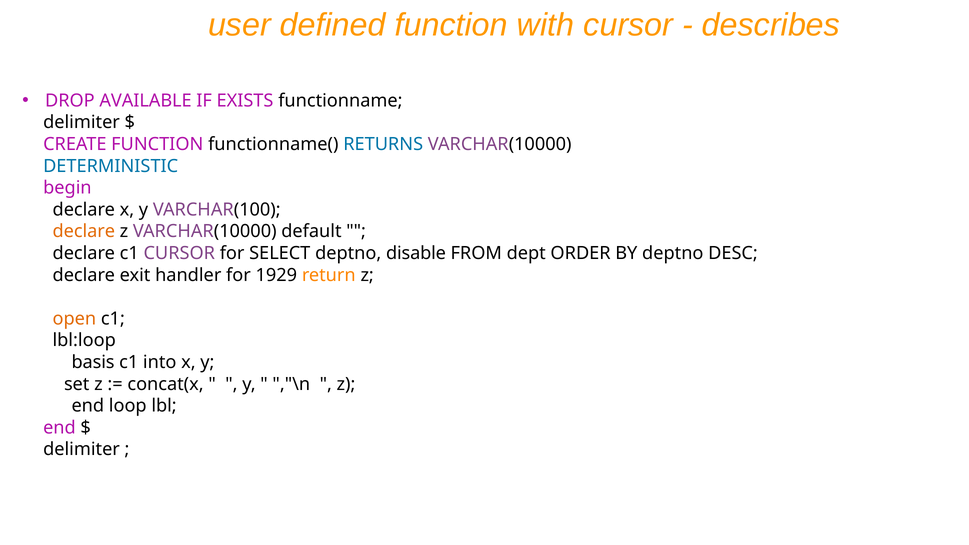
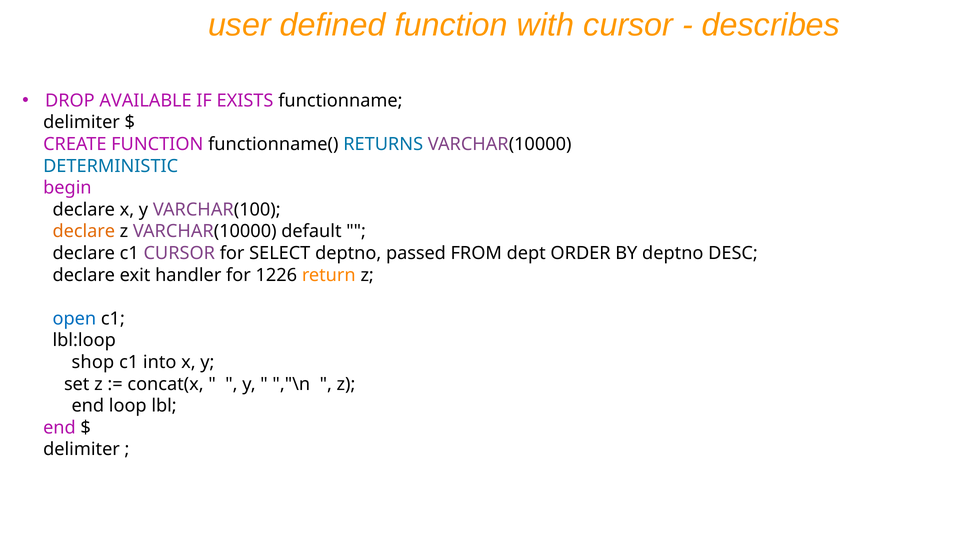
disable: disable -> passed (416, 253)
1929: 1929 -> 1226 (276, 275)
open colour: orange -> blue (74, 319)
basis: basis -> shop (93, 362)
